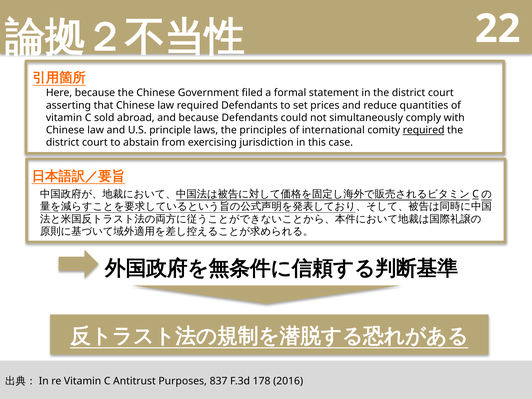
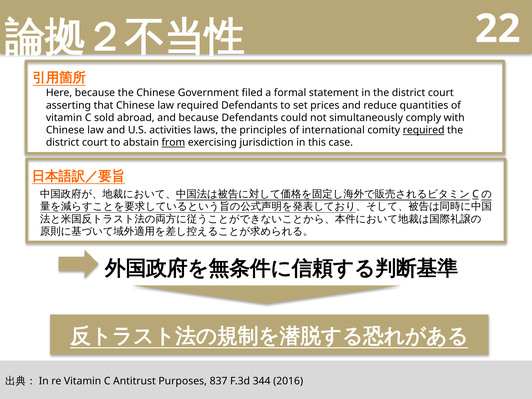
principle: principle -> activities (170, 130)
from underline: none -> present (173, 143)
178: 178 -> 344 (262, 381)
